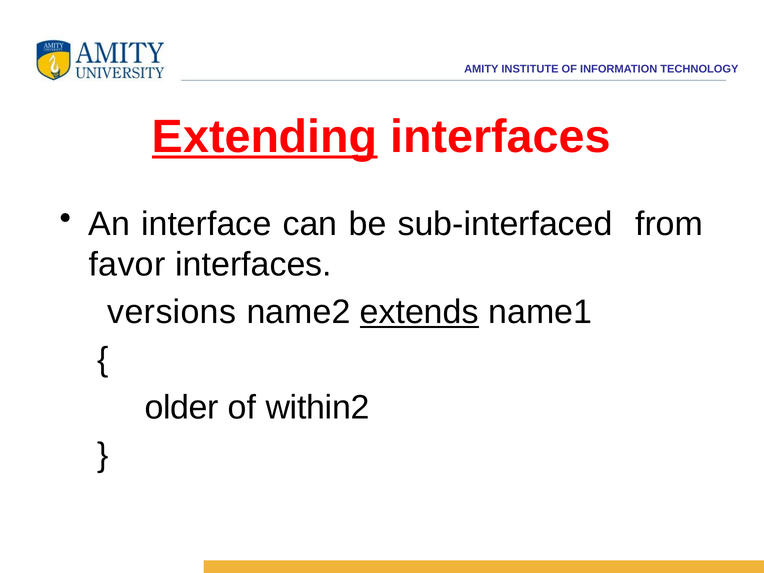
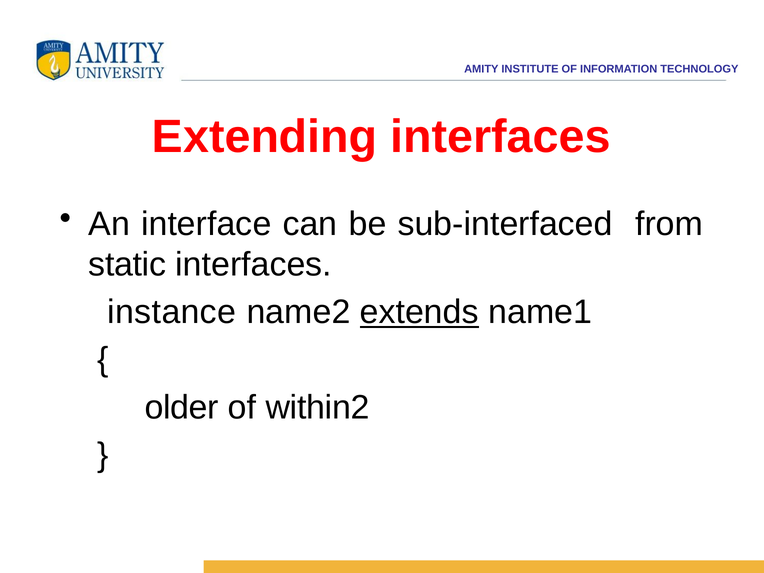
Extending underline: present -> none (265, 137)
favor: favor -> static (127, 265)
versions: versions -> instance (172, 312)
